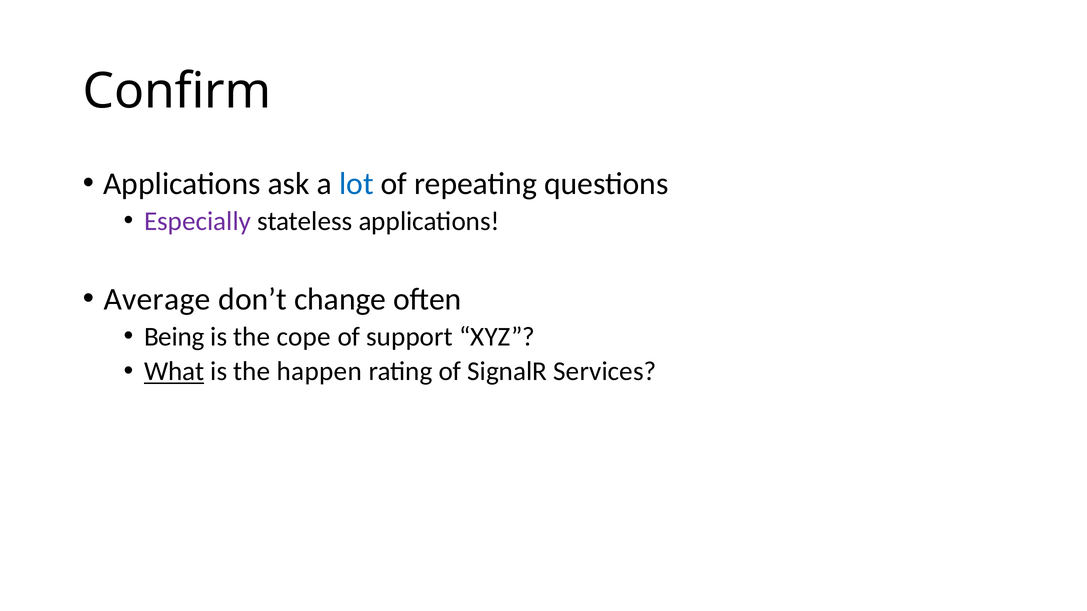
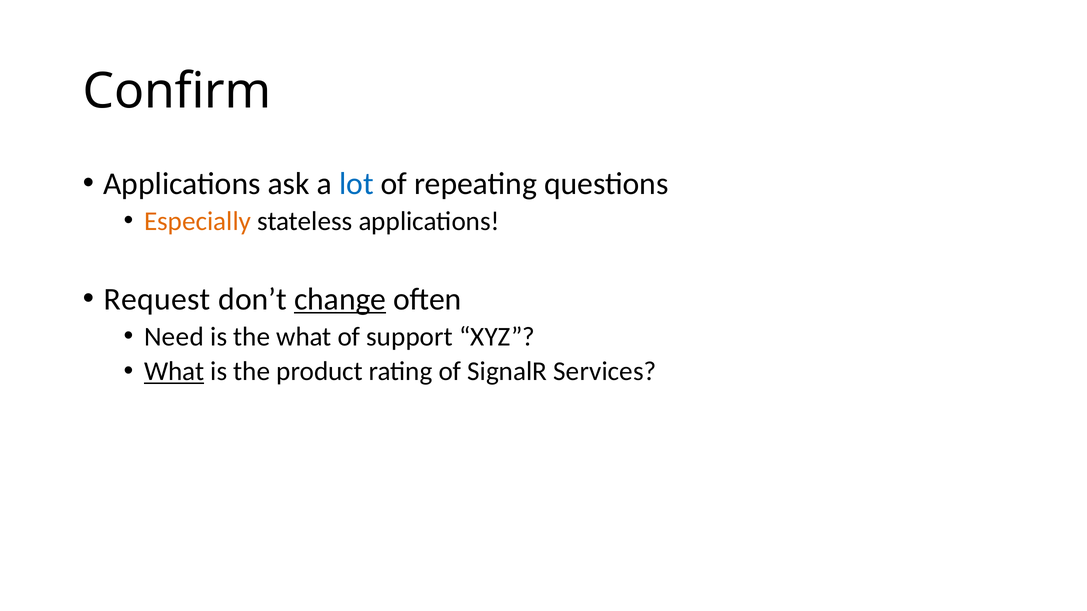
Especially colour: purple -> orange (198, 221)
Average: Average -> Request (157, 299)
change underline: none -> present (340, 299)
Being: Being -> Need (174, 337)
the cope: cope -> what (304, 337)
happen: happen -> product (320, 372)
